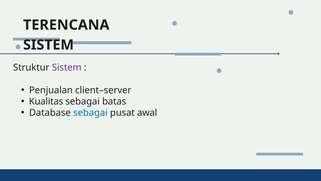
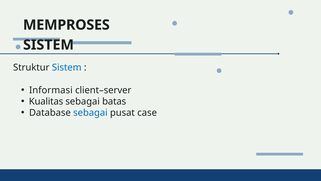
TERENCANA: TERENCANA -> MEMPROSES (66, 25)
Sistem colour: purple -> blue (67, 67)
Penjualan: Penjualan -> Informasi (51, 90)
awal: awal -> case (147, 113)
